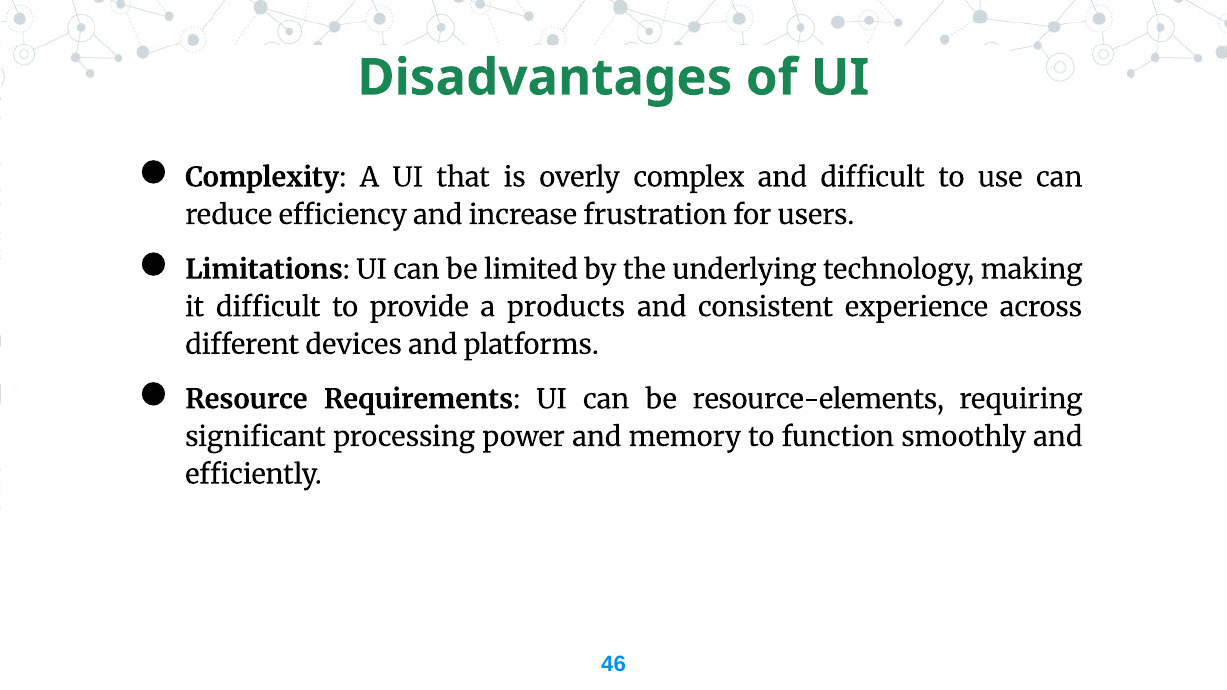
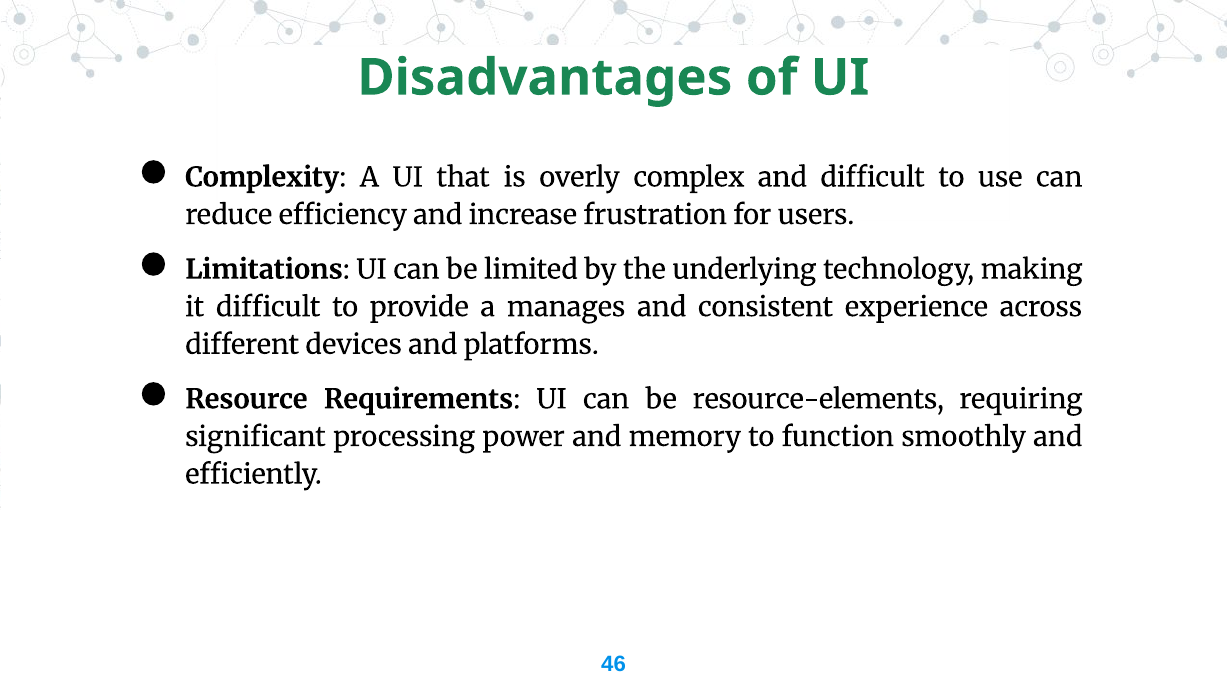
products: products -> manages (566, 307)
